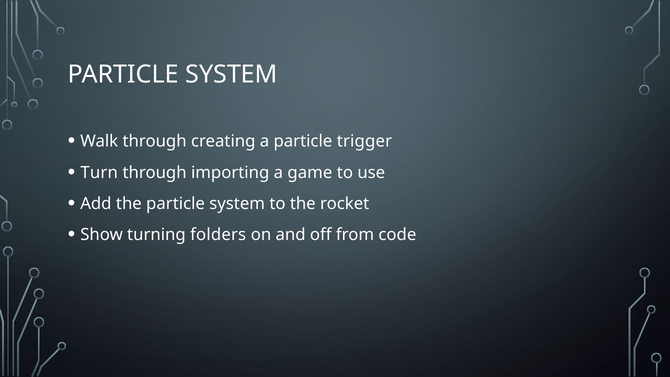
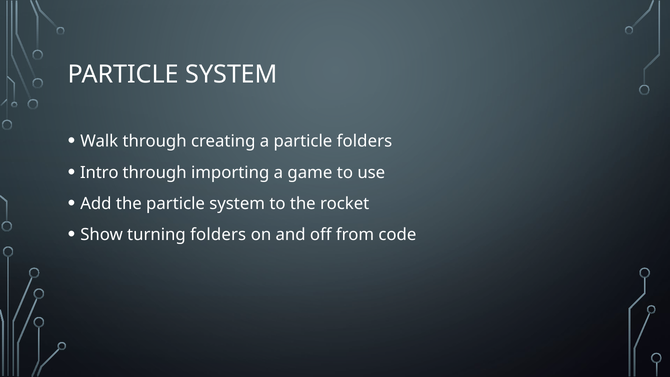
particle trigger: trigger -> folders (364, 141)
Turn: Turn -> Intro (99, 172)
